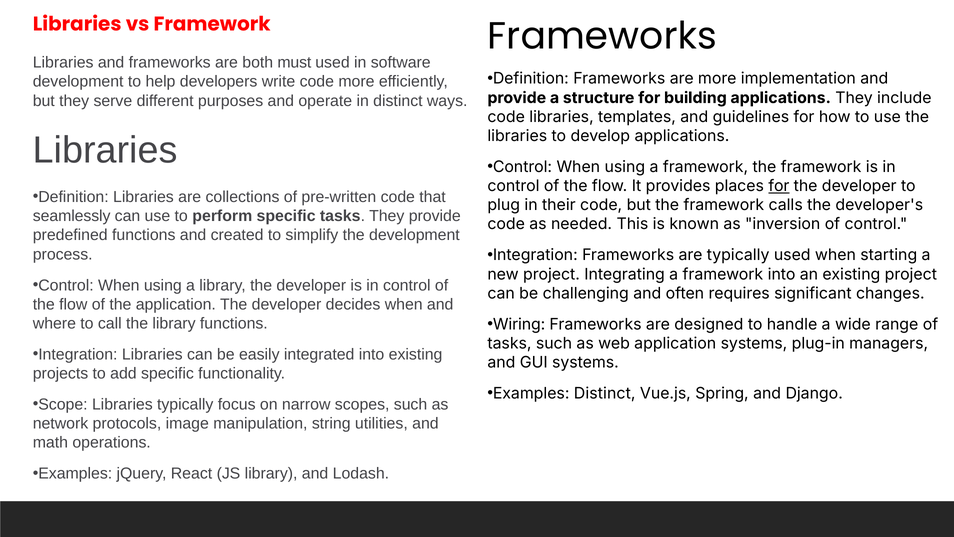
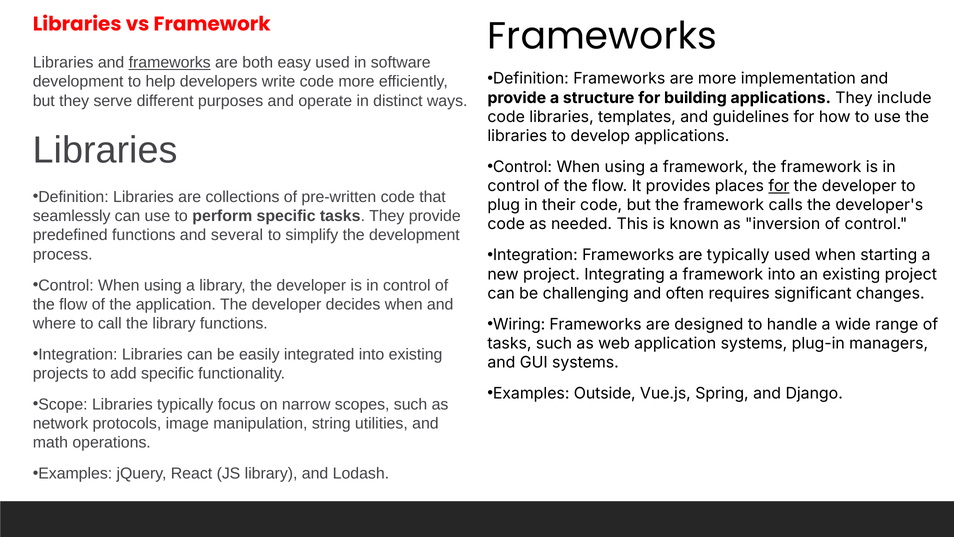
frameworks underline: none -> present (170, 63)
must: must -> easy (294, 63)
created: created -> several (237, 235)
Examples Distinct: Distinct -> Outside (605, 393)
